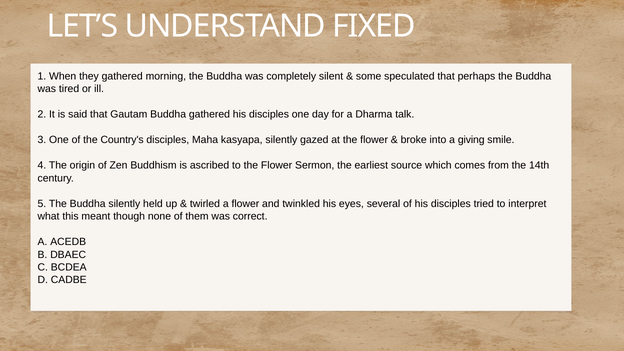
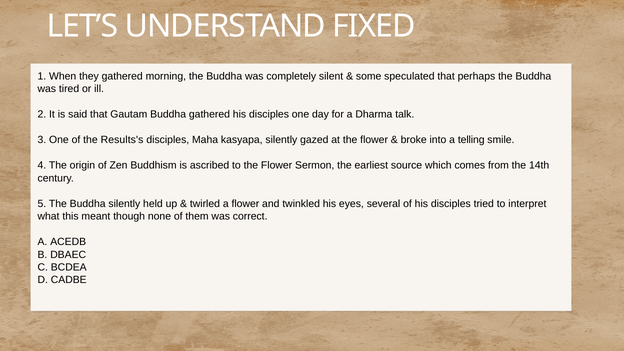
Country's: Country's -> Results's (122, 140)
giving: giving -> telling (471, 140)
